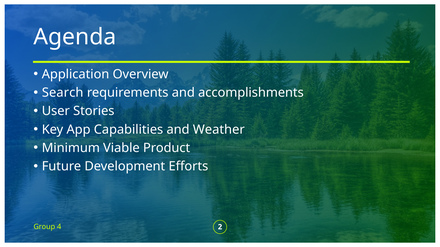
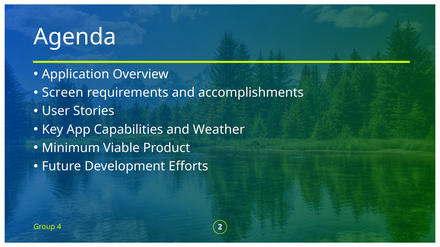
Search: Search -> Screen (63, 93)
